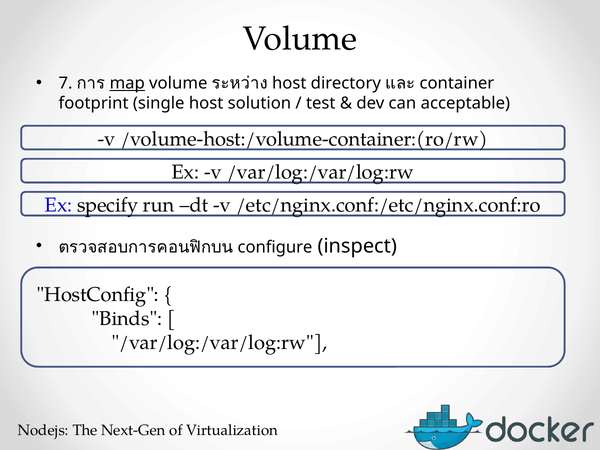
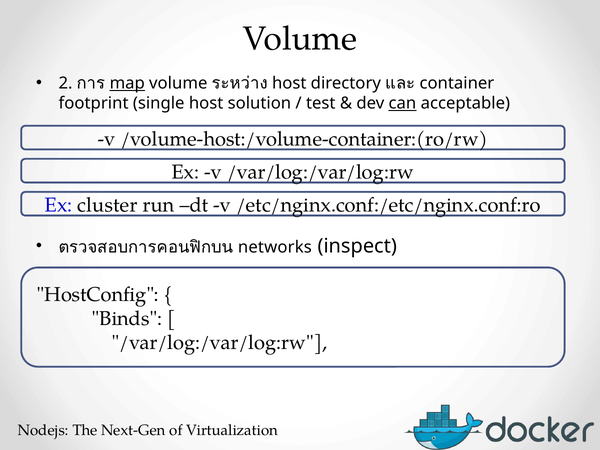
7: 7 -> 2 (66, 83)
can underline: none -> present (402, 103)
specify: specify -> cluster (107, 205)
configure: configure -> networks (275, 247)
